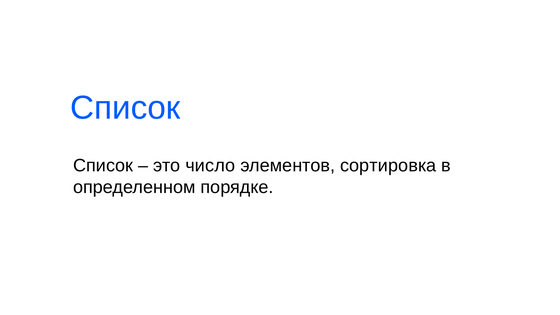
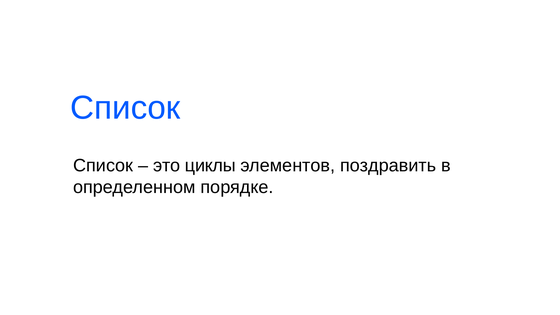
число: число -> циклы (210, 166)
сортировка: сортировка -> поздравить (388, 166)
